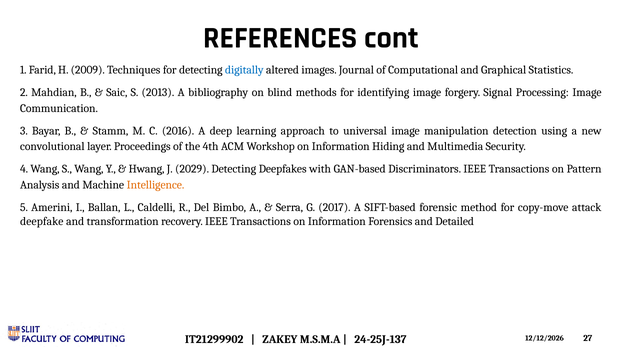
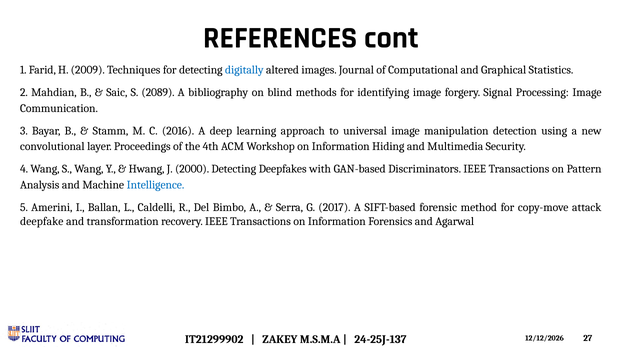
2013: 2013 -> 2089 (158, 92)
2029: 2029 -> 2000 (192, 169)
Intelligence colour: orange -> blue (156, 185)
Detailed: Detailed -> Agarwal (455, 222)
